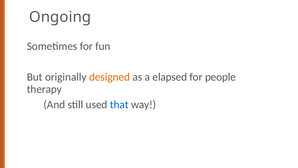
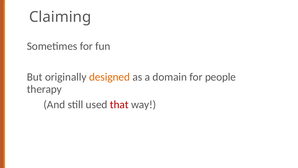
Ongoing: Ongoing -> Claiming (60, 17)
elapsed: elapsed -> domain (170, 77)
that colour: blue -> red (119, 104)
